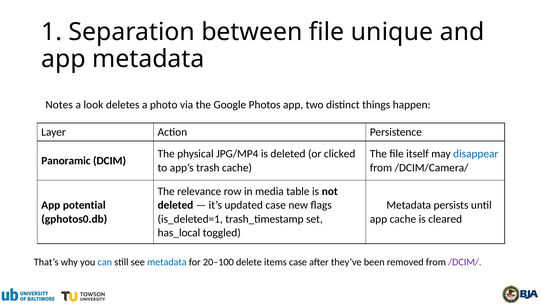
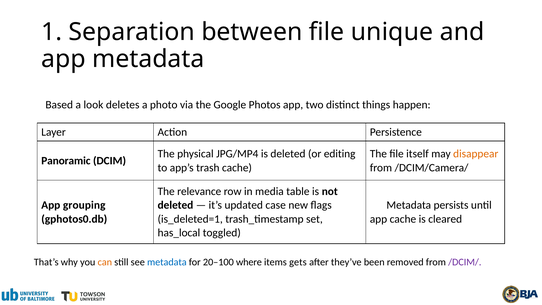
Notes: Notes -> Based (59, 105)
clicked: clicked -> editing (340, 154)
disappear colour: blue -> orange (476, 154)
potential: potential -> grouping (84, 205)
can colour: blue -> orange (105, 262)
delete: delete -> where (249, 262)
items case: case -> gets (298, 262)
